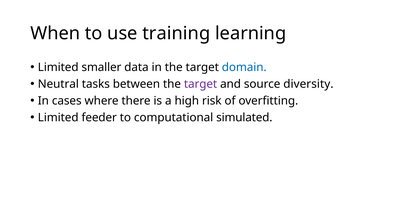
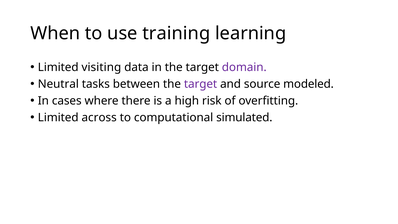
smaller: smaller -> visiting (101, 67)
domain colour: blue -> purple (244, 67)
diversity: diversity -> modeled (309, 84)
feeder: feeder -> across (99, 117)
